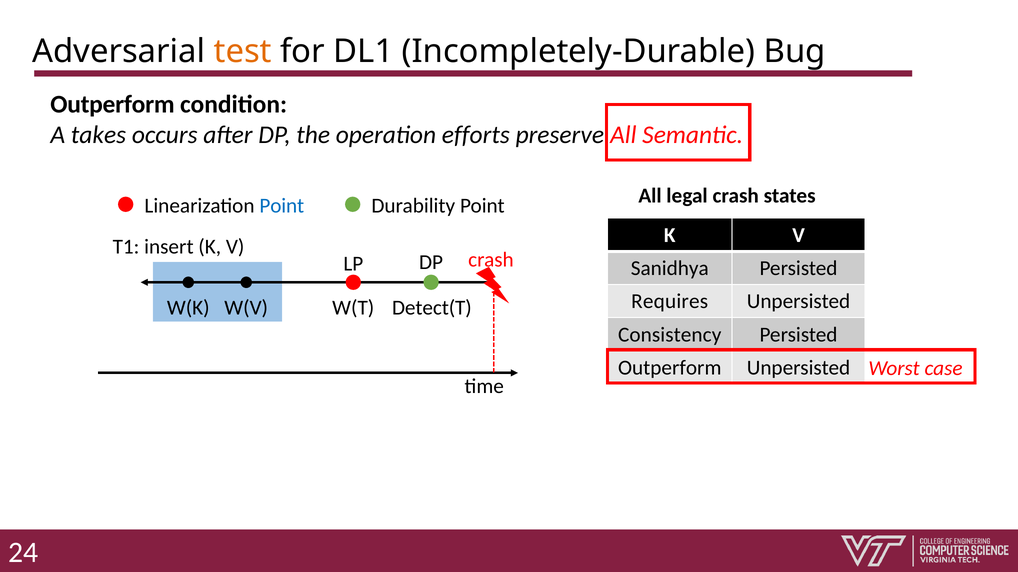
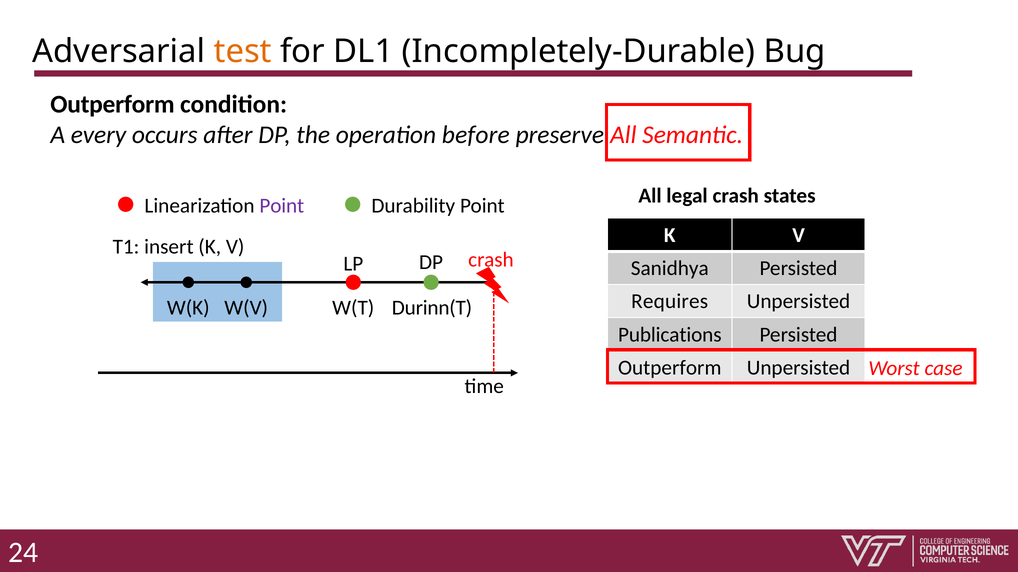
takes: takes -> every (98, 135)
efforts: efforts -> before (476, 135)
Point colour: blue -> purple (282, 206)
Detect(T: Detect(T -> Durinn(T (432, 308)
Consistency: Consistency -> Publications (670, 335)
